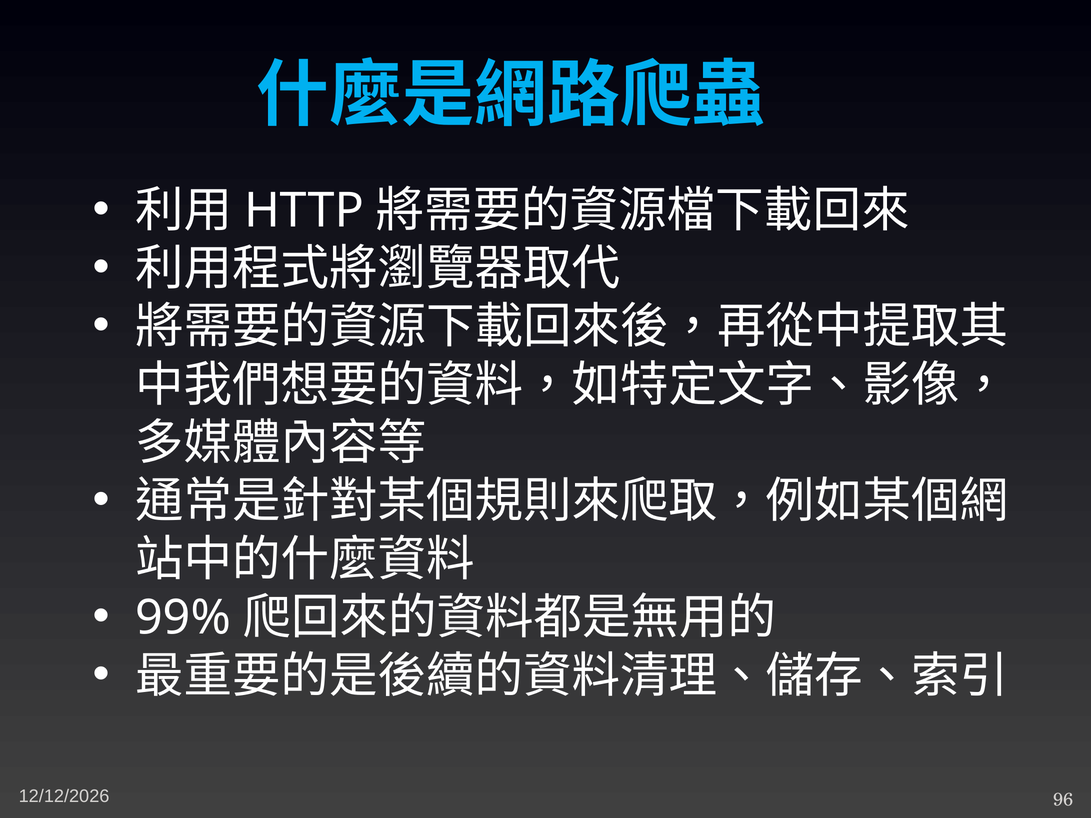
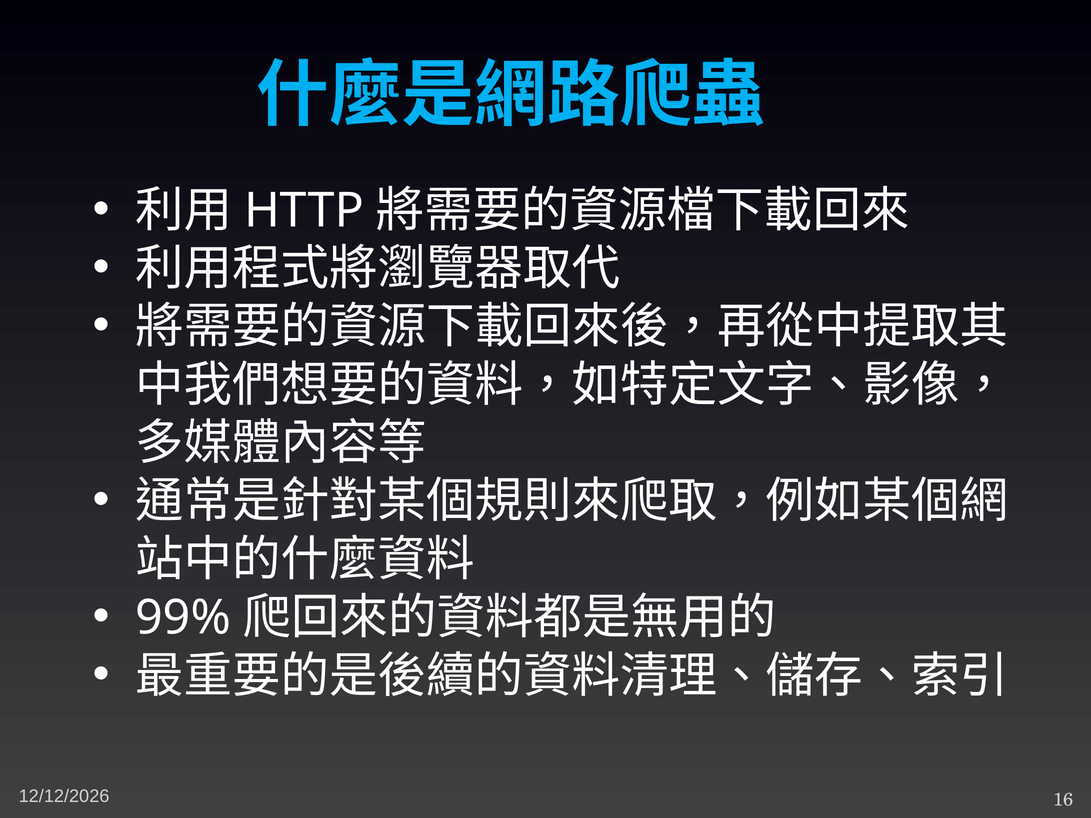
96: 96 -> 16 (1063, 800)
